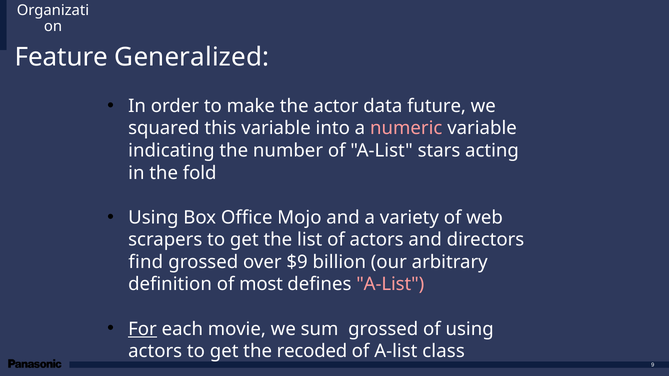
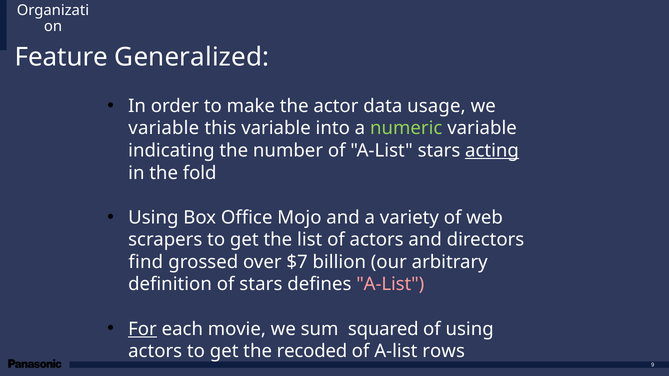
future: future -> usage (436, 106)
squared: squared -> variable (164, 128)
numeric colour: pink -> light green (406, 128)
acting underline: none -> present (492, 151)
$9: $9 -> $7 (297, 262)
of most: most -> stars (261, 285)
sum grossed: grossed -> squared (383, 329)
class: class -> rows (444, 351)
